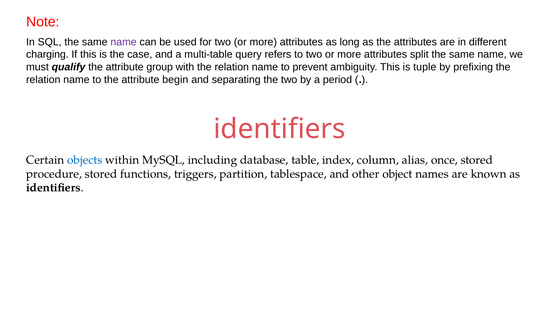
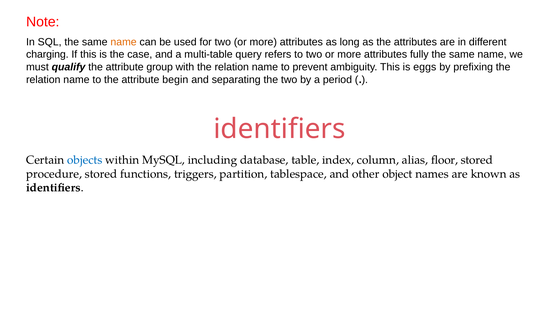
name colour: purple -> orange (124, 42)
split: split -> fully (419, 55)
tuple: tuple -> eggs (425, 67)
once: once -> floor (445, 160)
